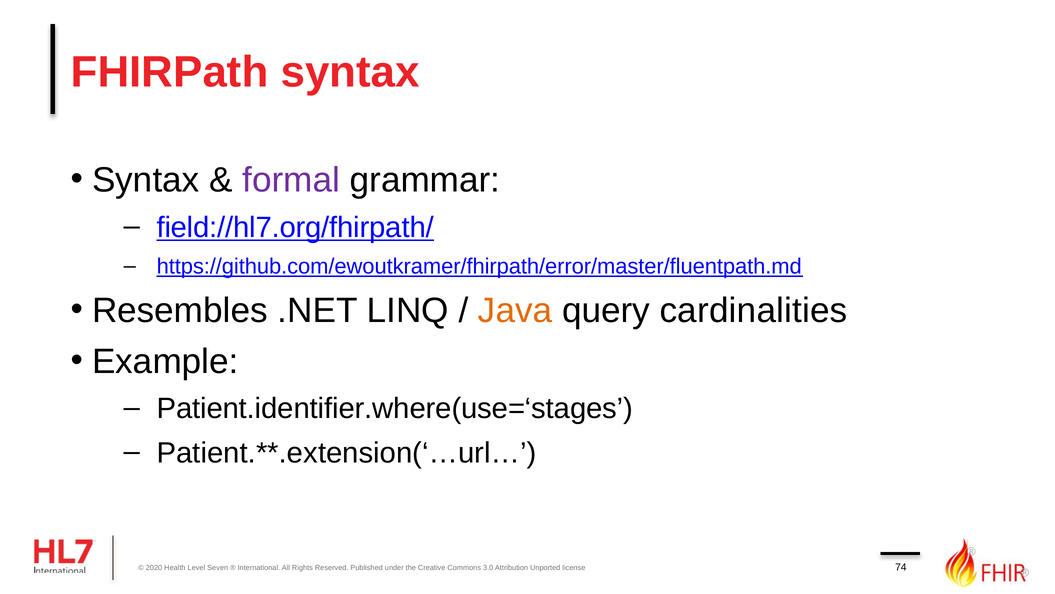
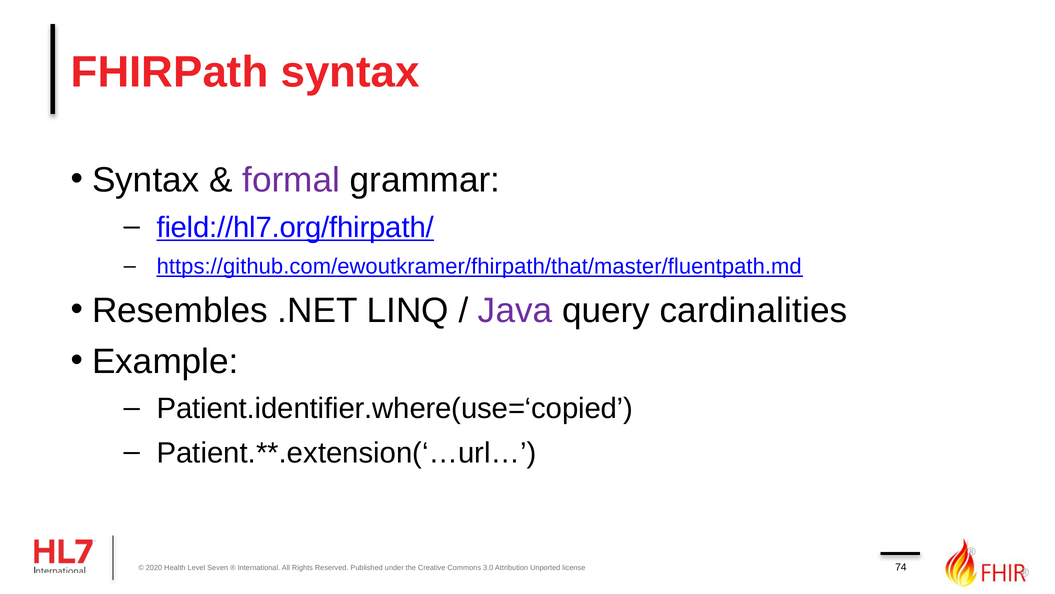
https://github.com/ewoutkramer/fhirpath/error/master/fluentpath.md: https://github.com/ewoutkramer/fhirpath/error/master/fluentpath.md -> https://github.com/ewoutkramer/fhirpath/that/master/fluentpath.md (479, 266)
Java colour: orange -> purple (515, 310)
Patient.identifier.where(use=‘stages: Patient.identifier.where(use=‘stages -> Patient.identifier.where(use=‘copied (395, 408)
